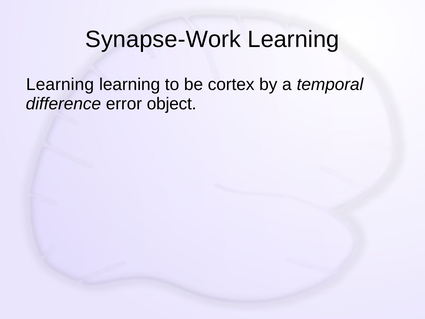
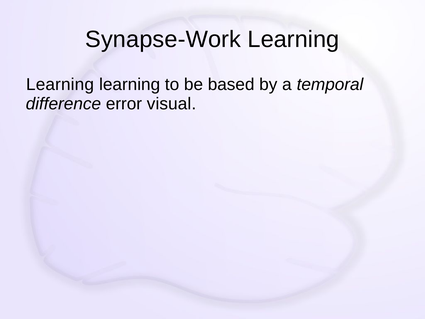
cortex: cortex -> based (231, 84)
object: object -> visual (171, 104)
